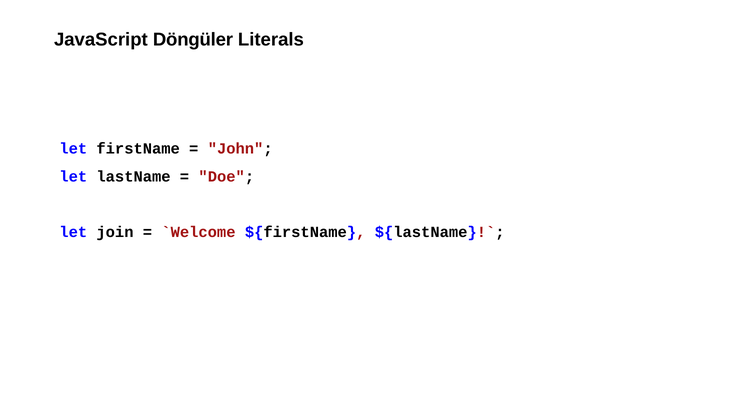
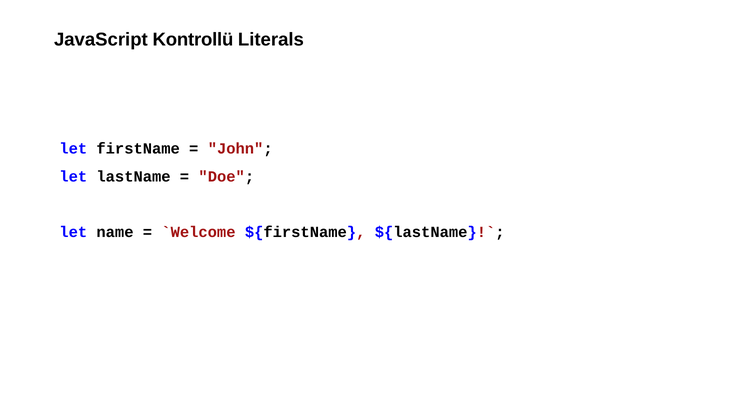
Döngüler: Döngüler -> Kontrollü (193, 40)
join: join -> name (115, 232)
